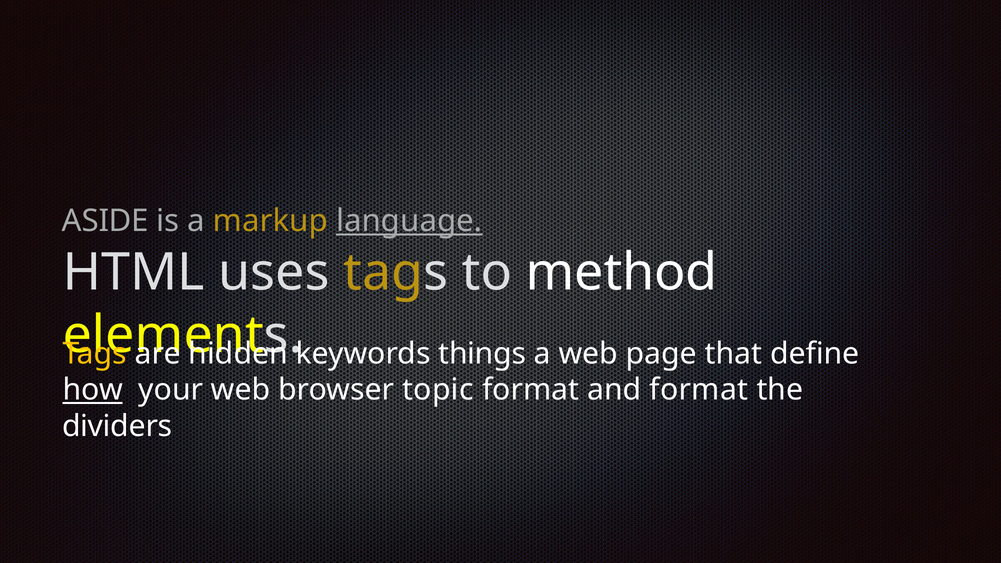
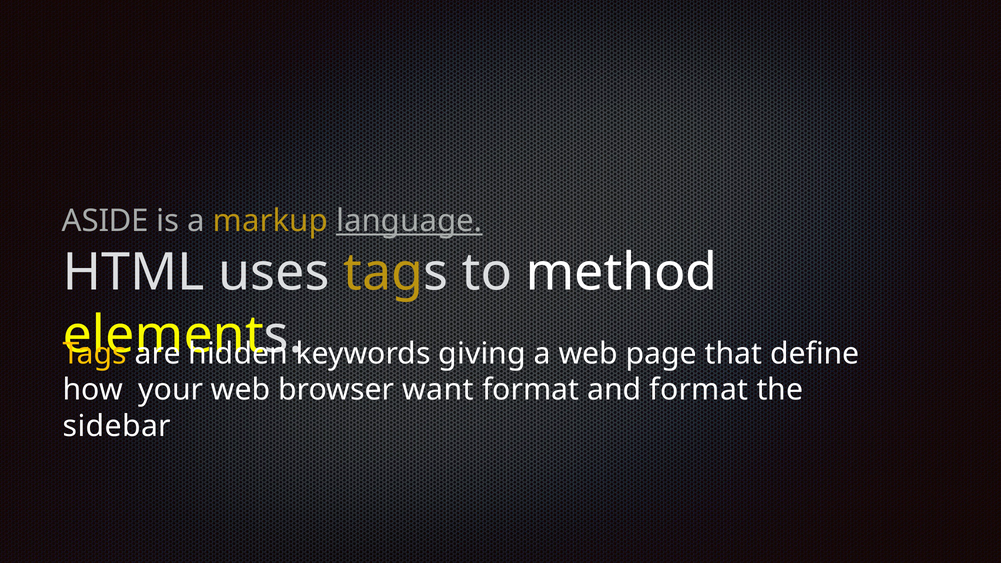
things: things -> giving (482, 354)
how underline: present -> none (93, 390)
topic: topic -> want (438, 390)
dividers: dividers -> sidebar (117, 426)
